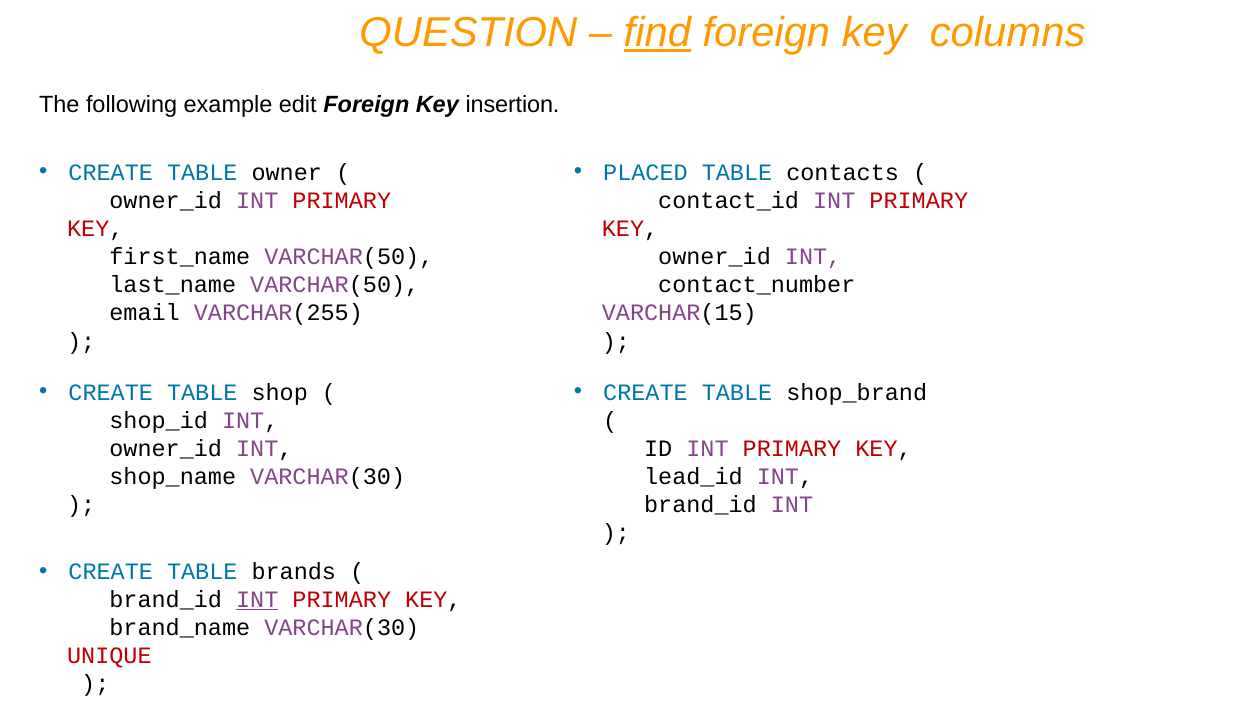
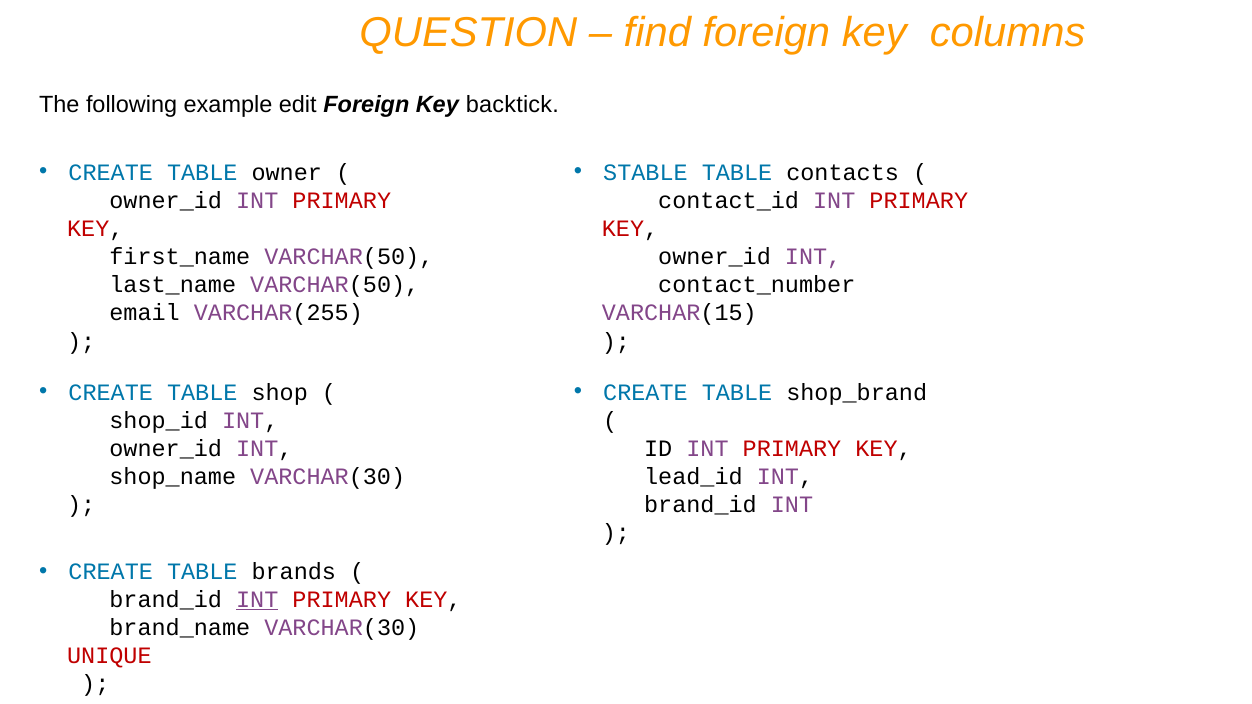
find underline: present -> none (657, 33)
insertion: insertion -> backtick (512, 104)
PLACED: PLACED -> STABLE (645, 172)
